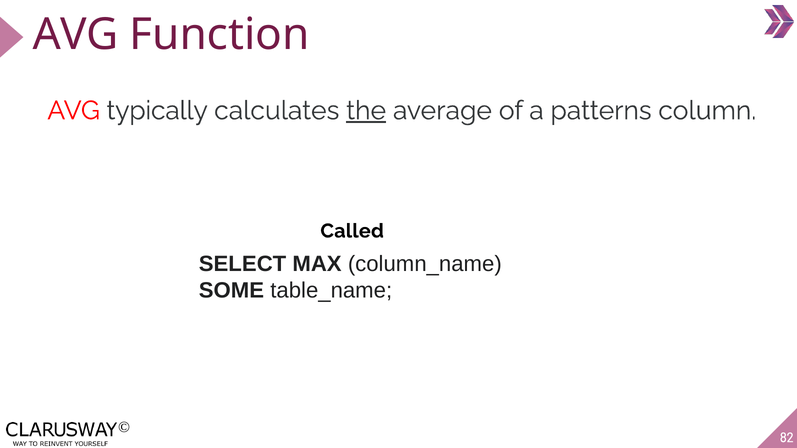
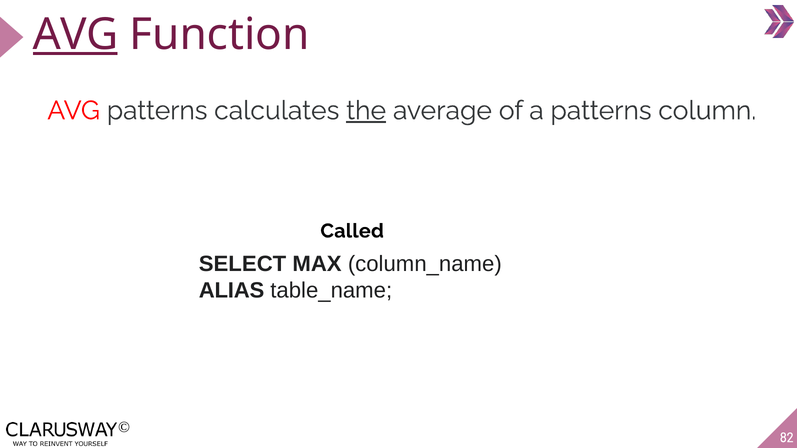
AVG underline: none -> present (76, 35)
AVG typically: typically -> patterns (157, 111)
SOME: SOME -> ALIAS (232, 291)
